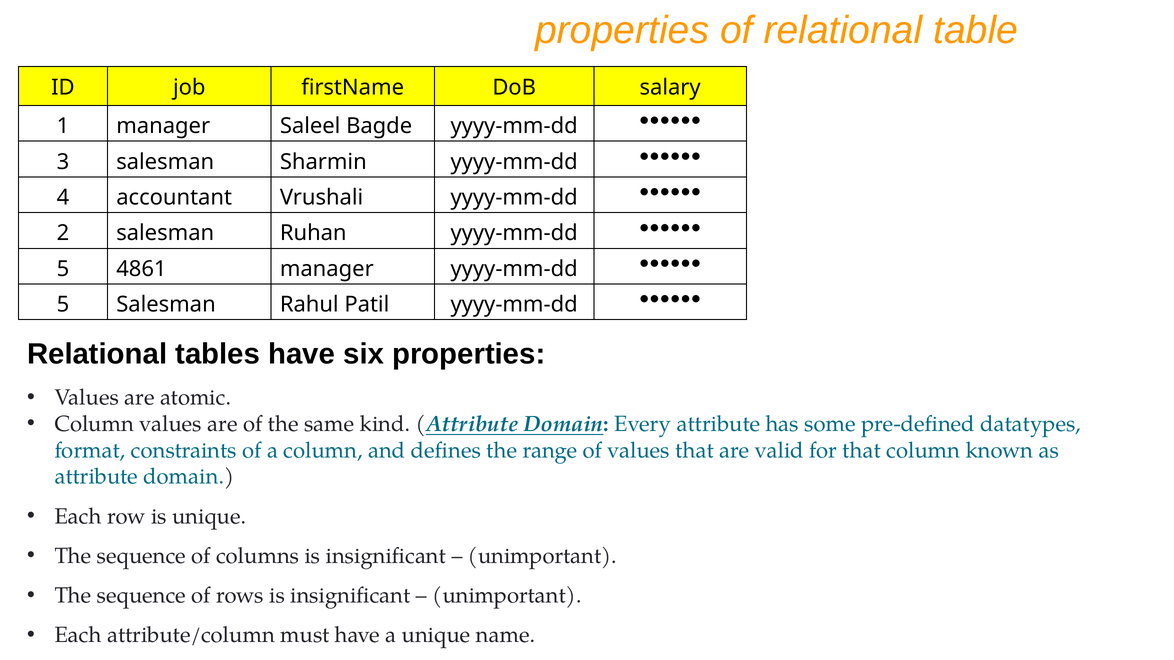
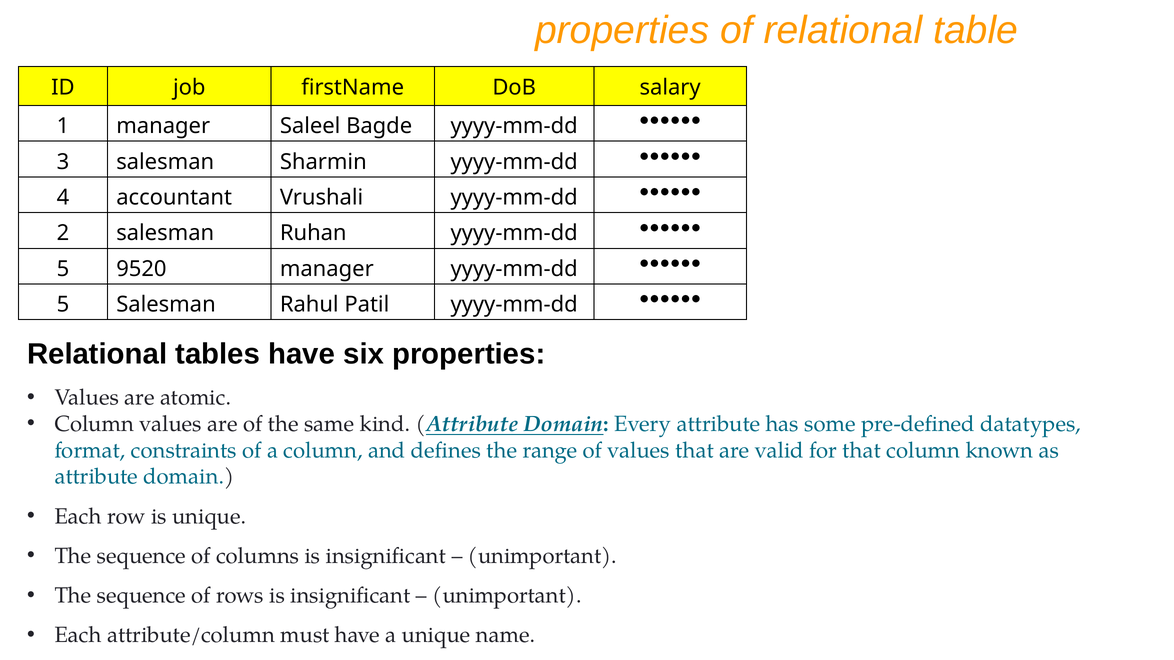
4861: 4861 -> 9520 (141, 269)
